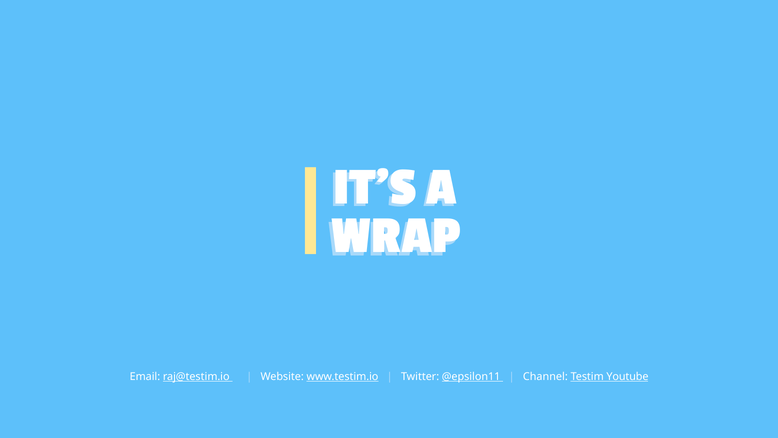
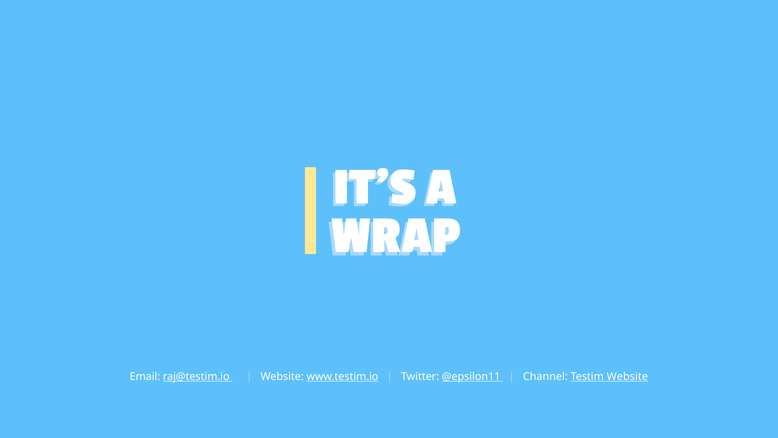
Testim Youtube: Youtube -> Website (627, 376)
